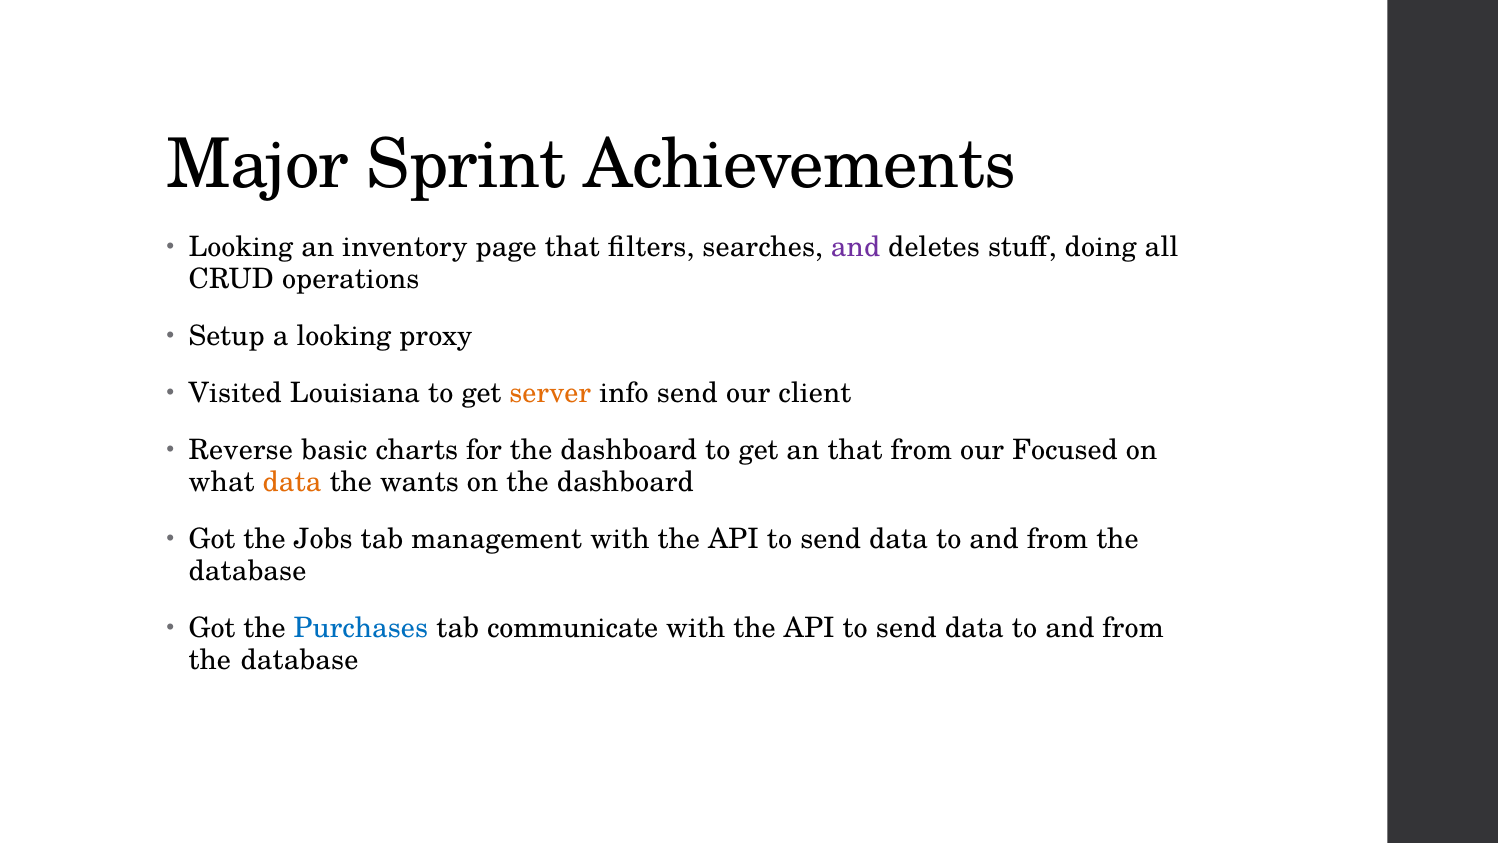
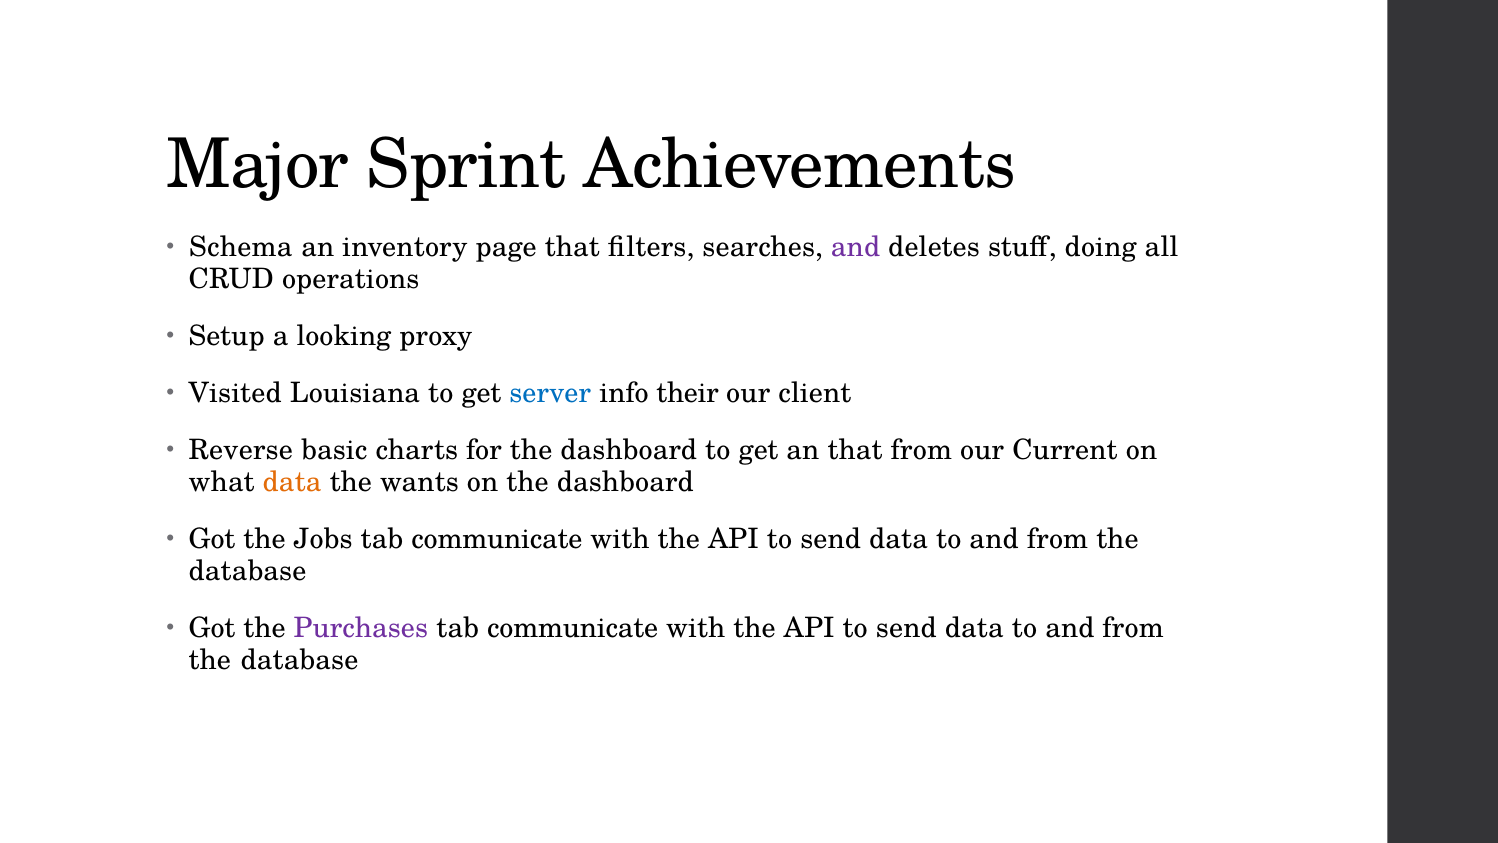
Looking: Looking -> Schema (241, 247)
server colour: orange -> blue (550, 393)
info send: send -> their (688, 393)
Focused: Focused -> Current (1065, 450)
Jobs tab management: management -> communicate (497, 539)
Purchases colour: blue -> purple (361, 628)
